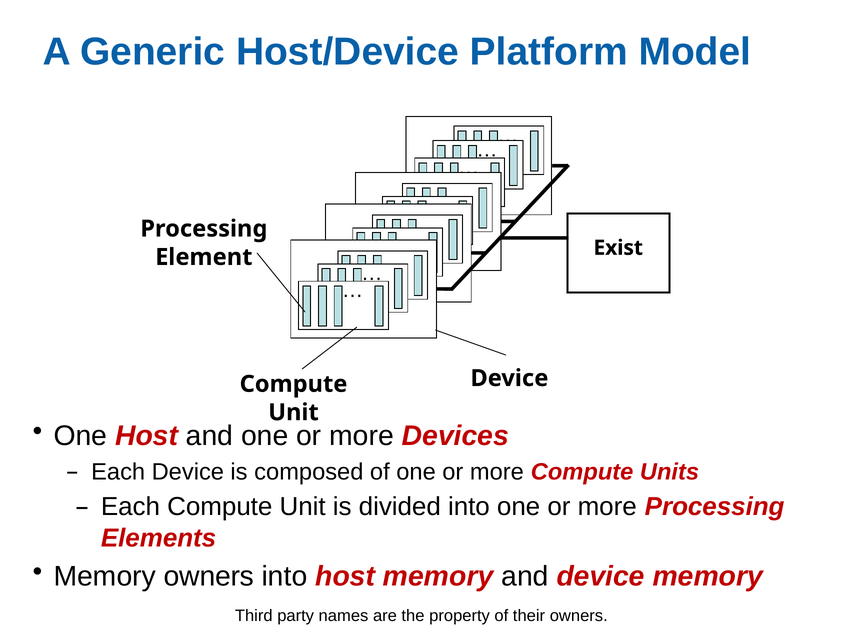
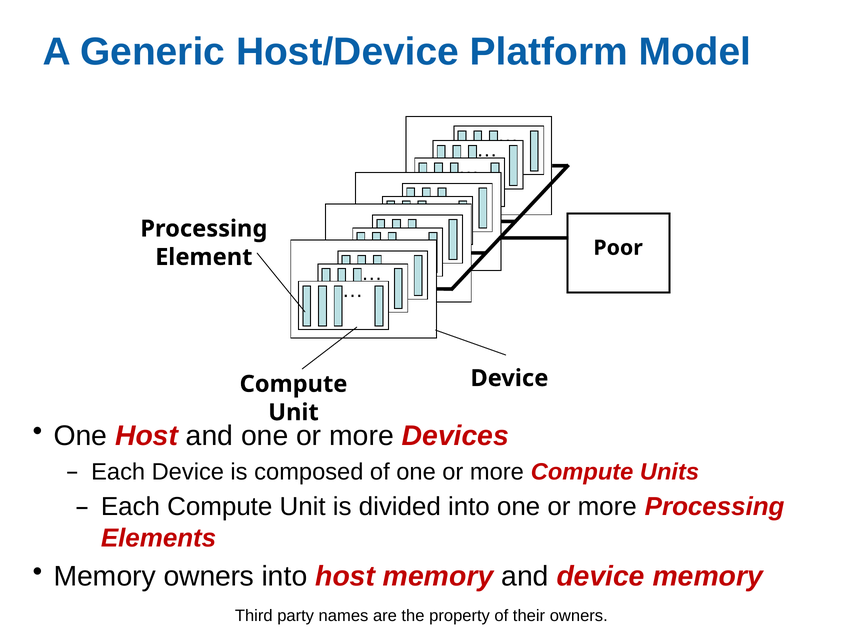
Exist: Exist -> Poor (618, 248)
